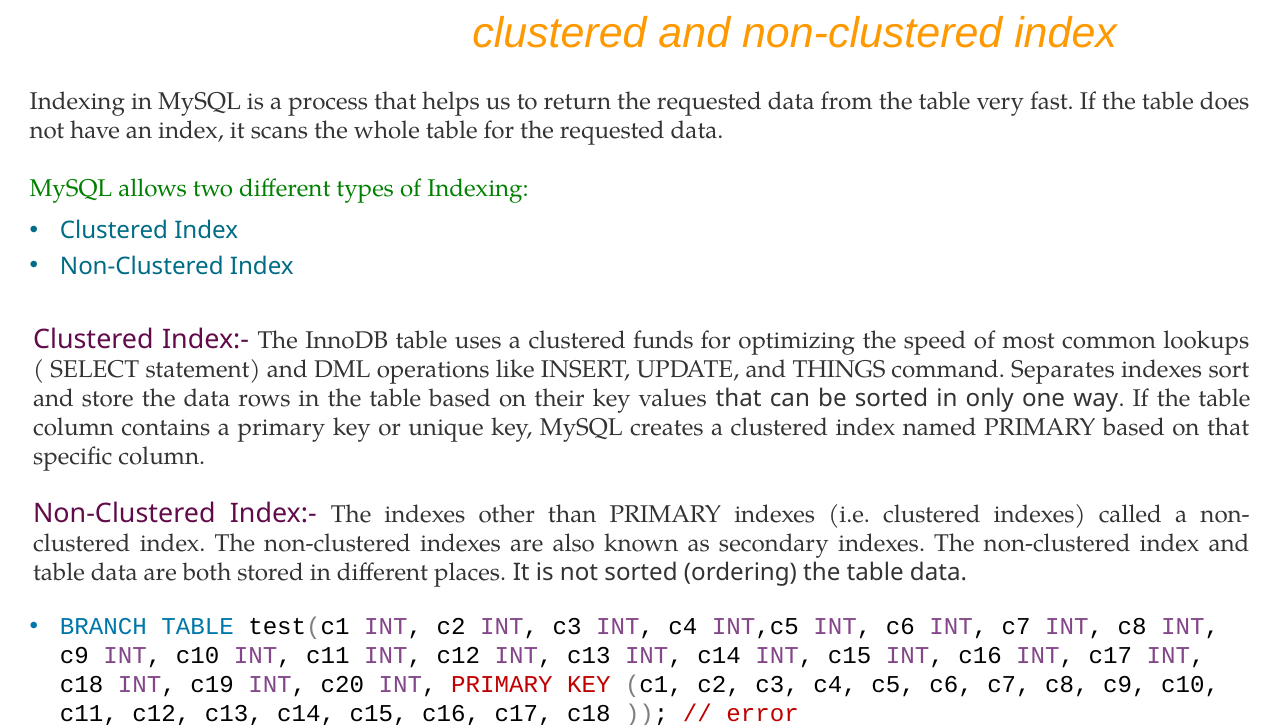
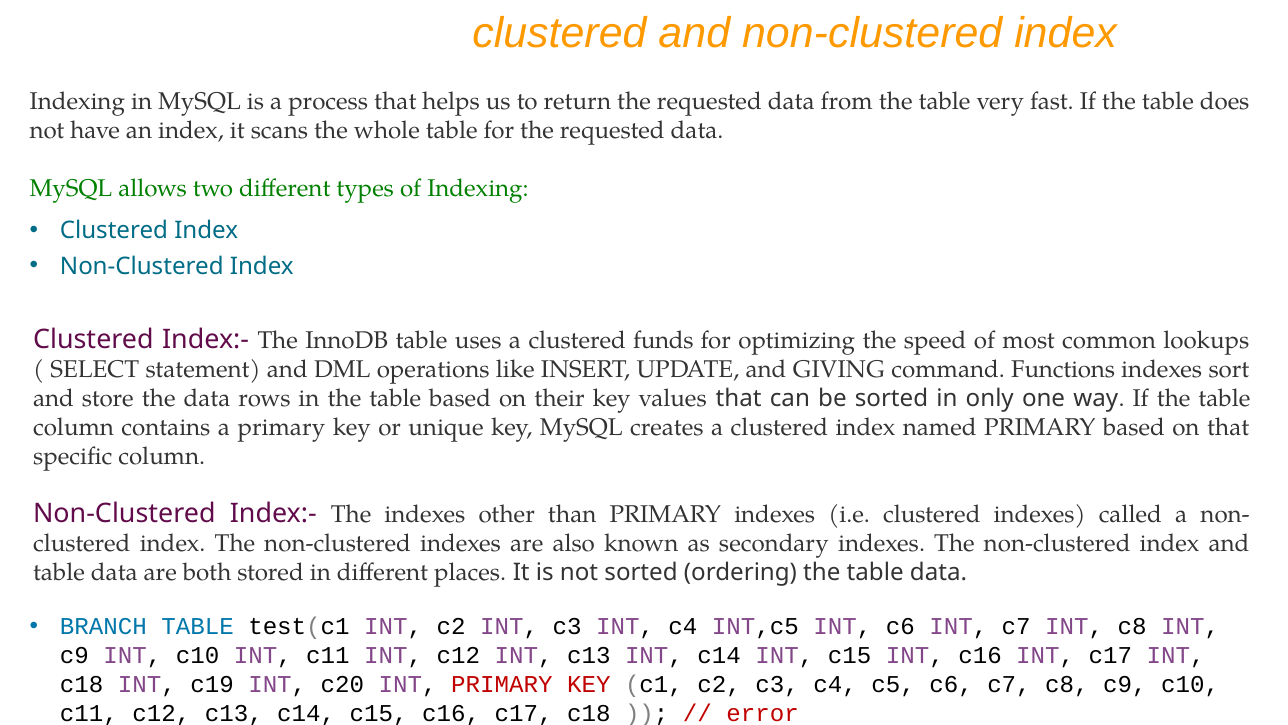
THINGS: THINGS -> GIVING (839, 370)
Separates: Separates -> Functions (1063, 370)
